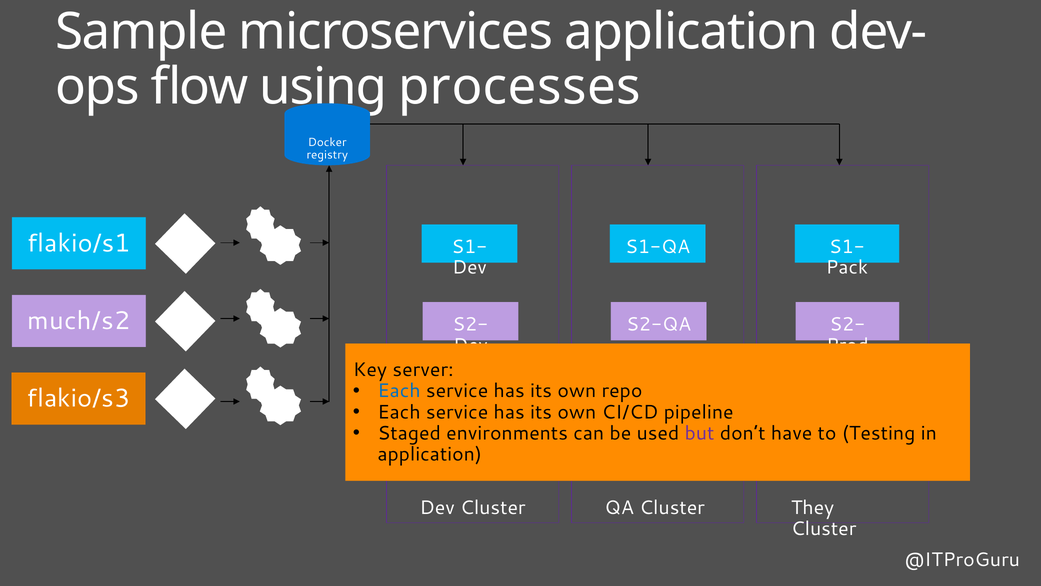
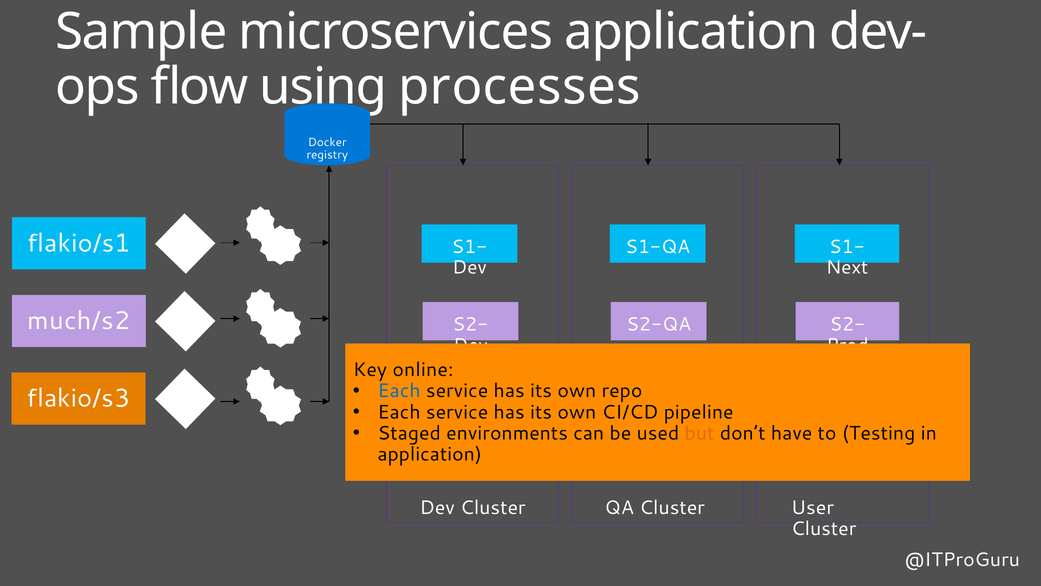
Pack: Pack -> Next (847, 267)
server: server -> online (423, 370)
but colour: purple -> orange (700, 433)
They: They -> User (812, 507)
